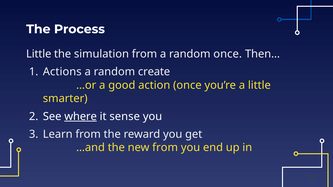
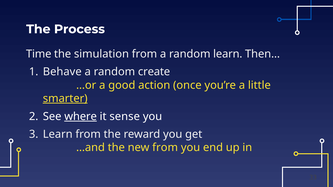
Little: Little -> Time (39, 54)
random once: once -> learn (228, 54)
Actions: Actions -> Behave (62, 72)
smarter underline: none -> present (65, 99)
